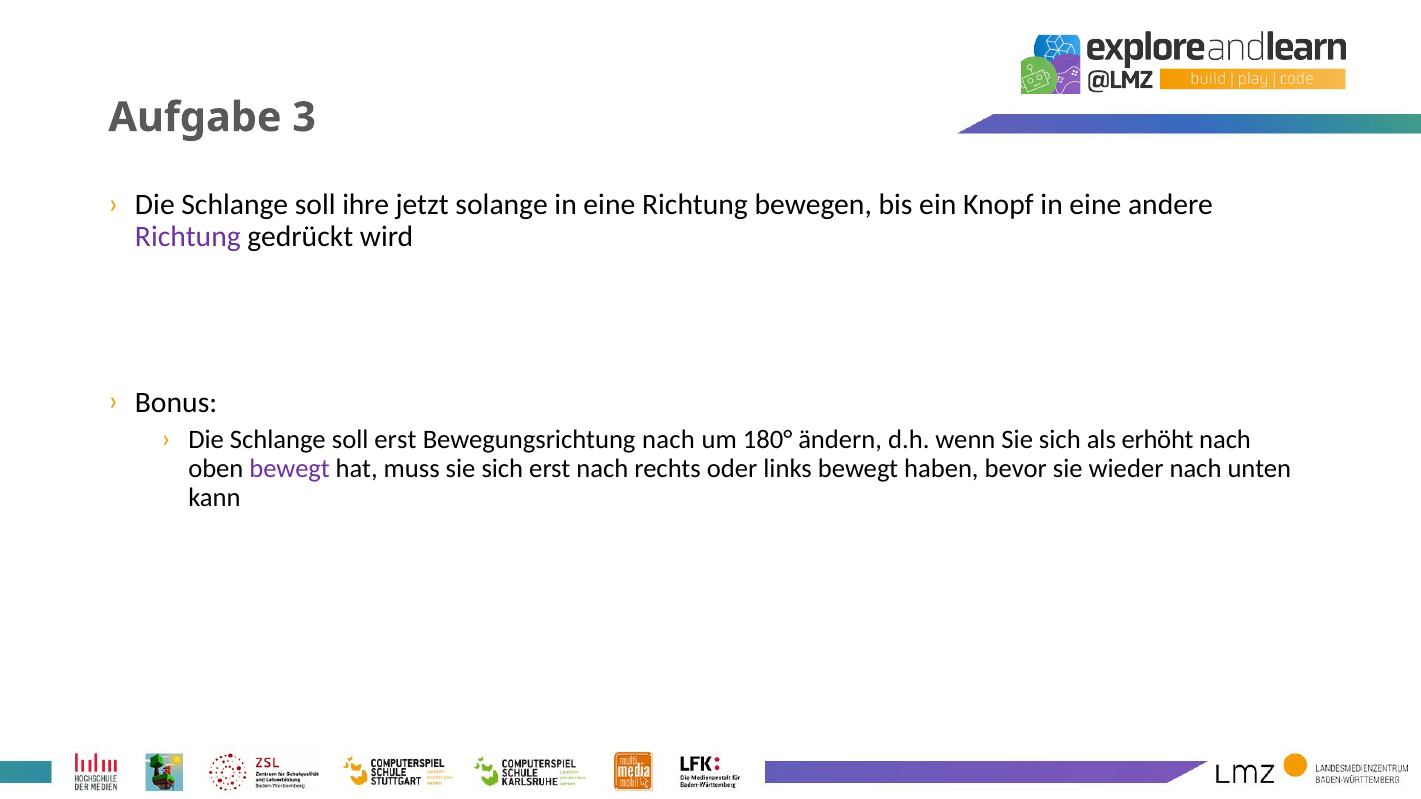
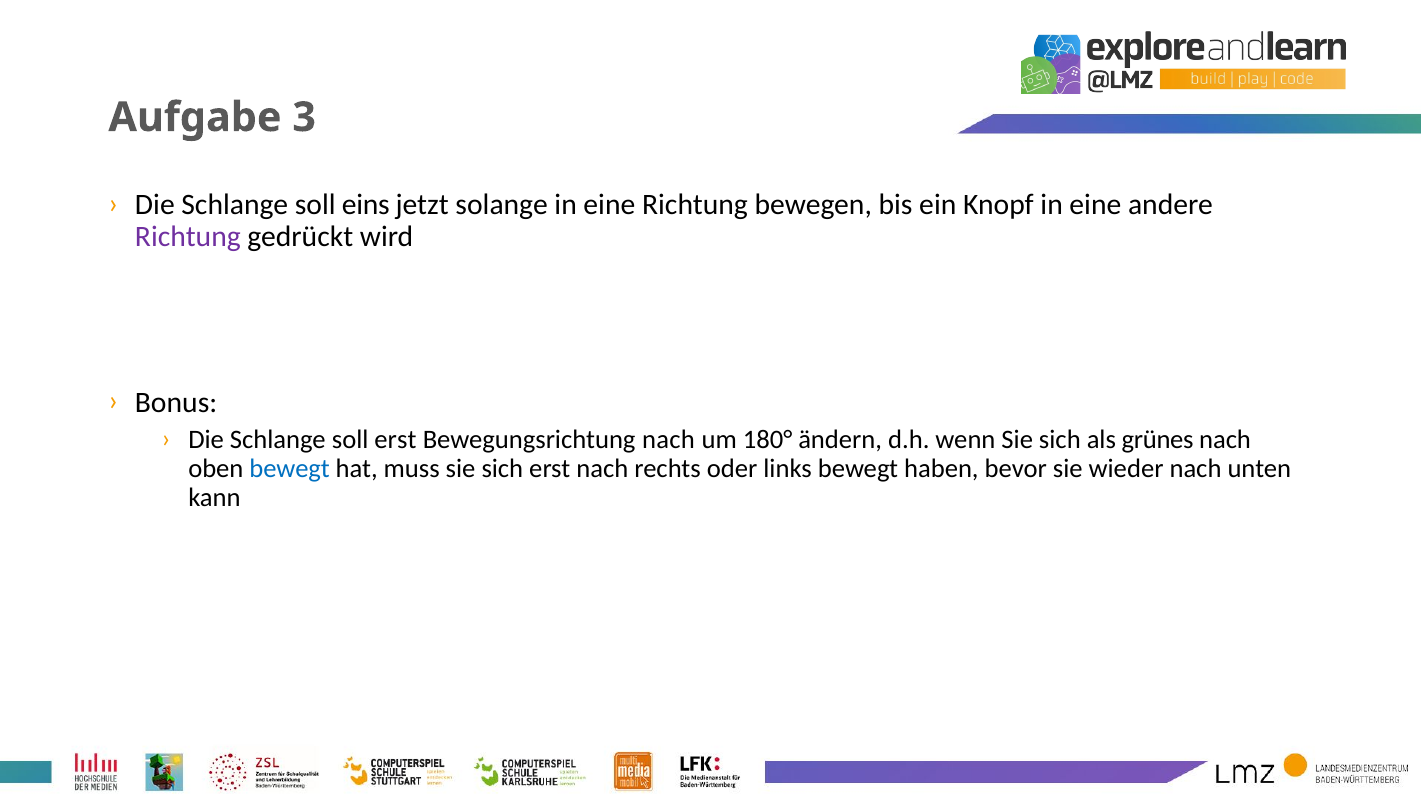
ihre: ihre -> eins (366, 205)
erhöht: erhöht -> grünes (1158, 440)
bewegt colour: purple -> blue (290, 469)
